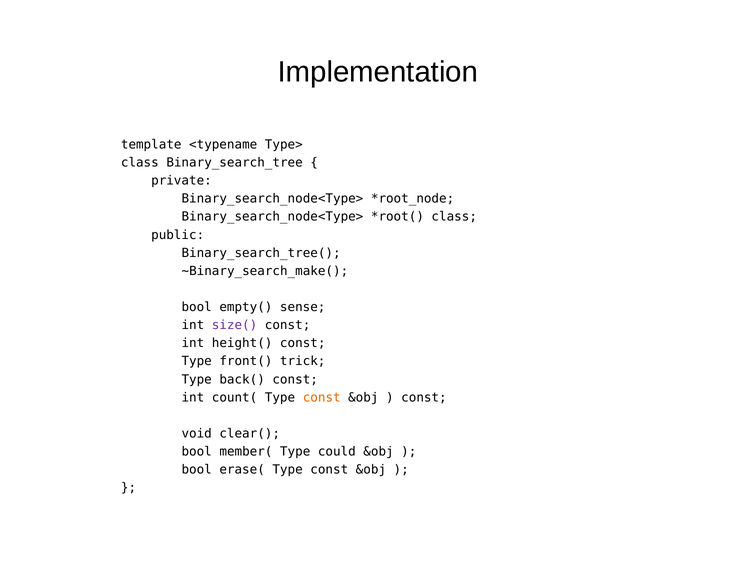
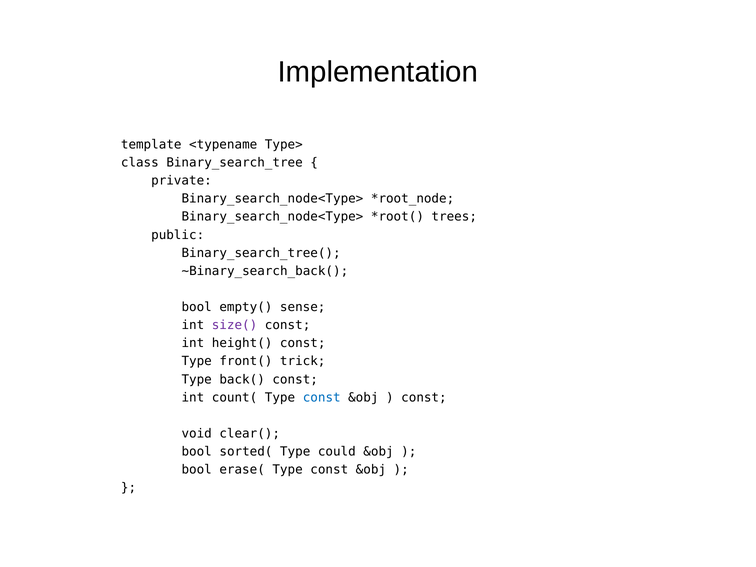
class: class -> trees (454, 217)
~Binary_search_make(: ~Binary_search_make( -> ~Binary_search_back( (265, 271)
const colour: orange -> blue (322, 397)
member(: member( -> sorted( (246, 452)
